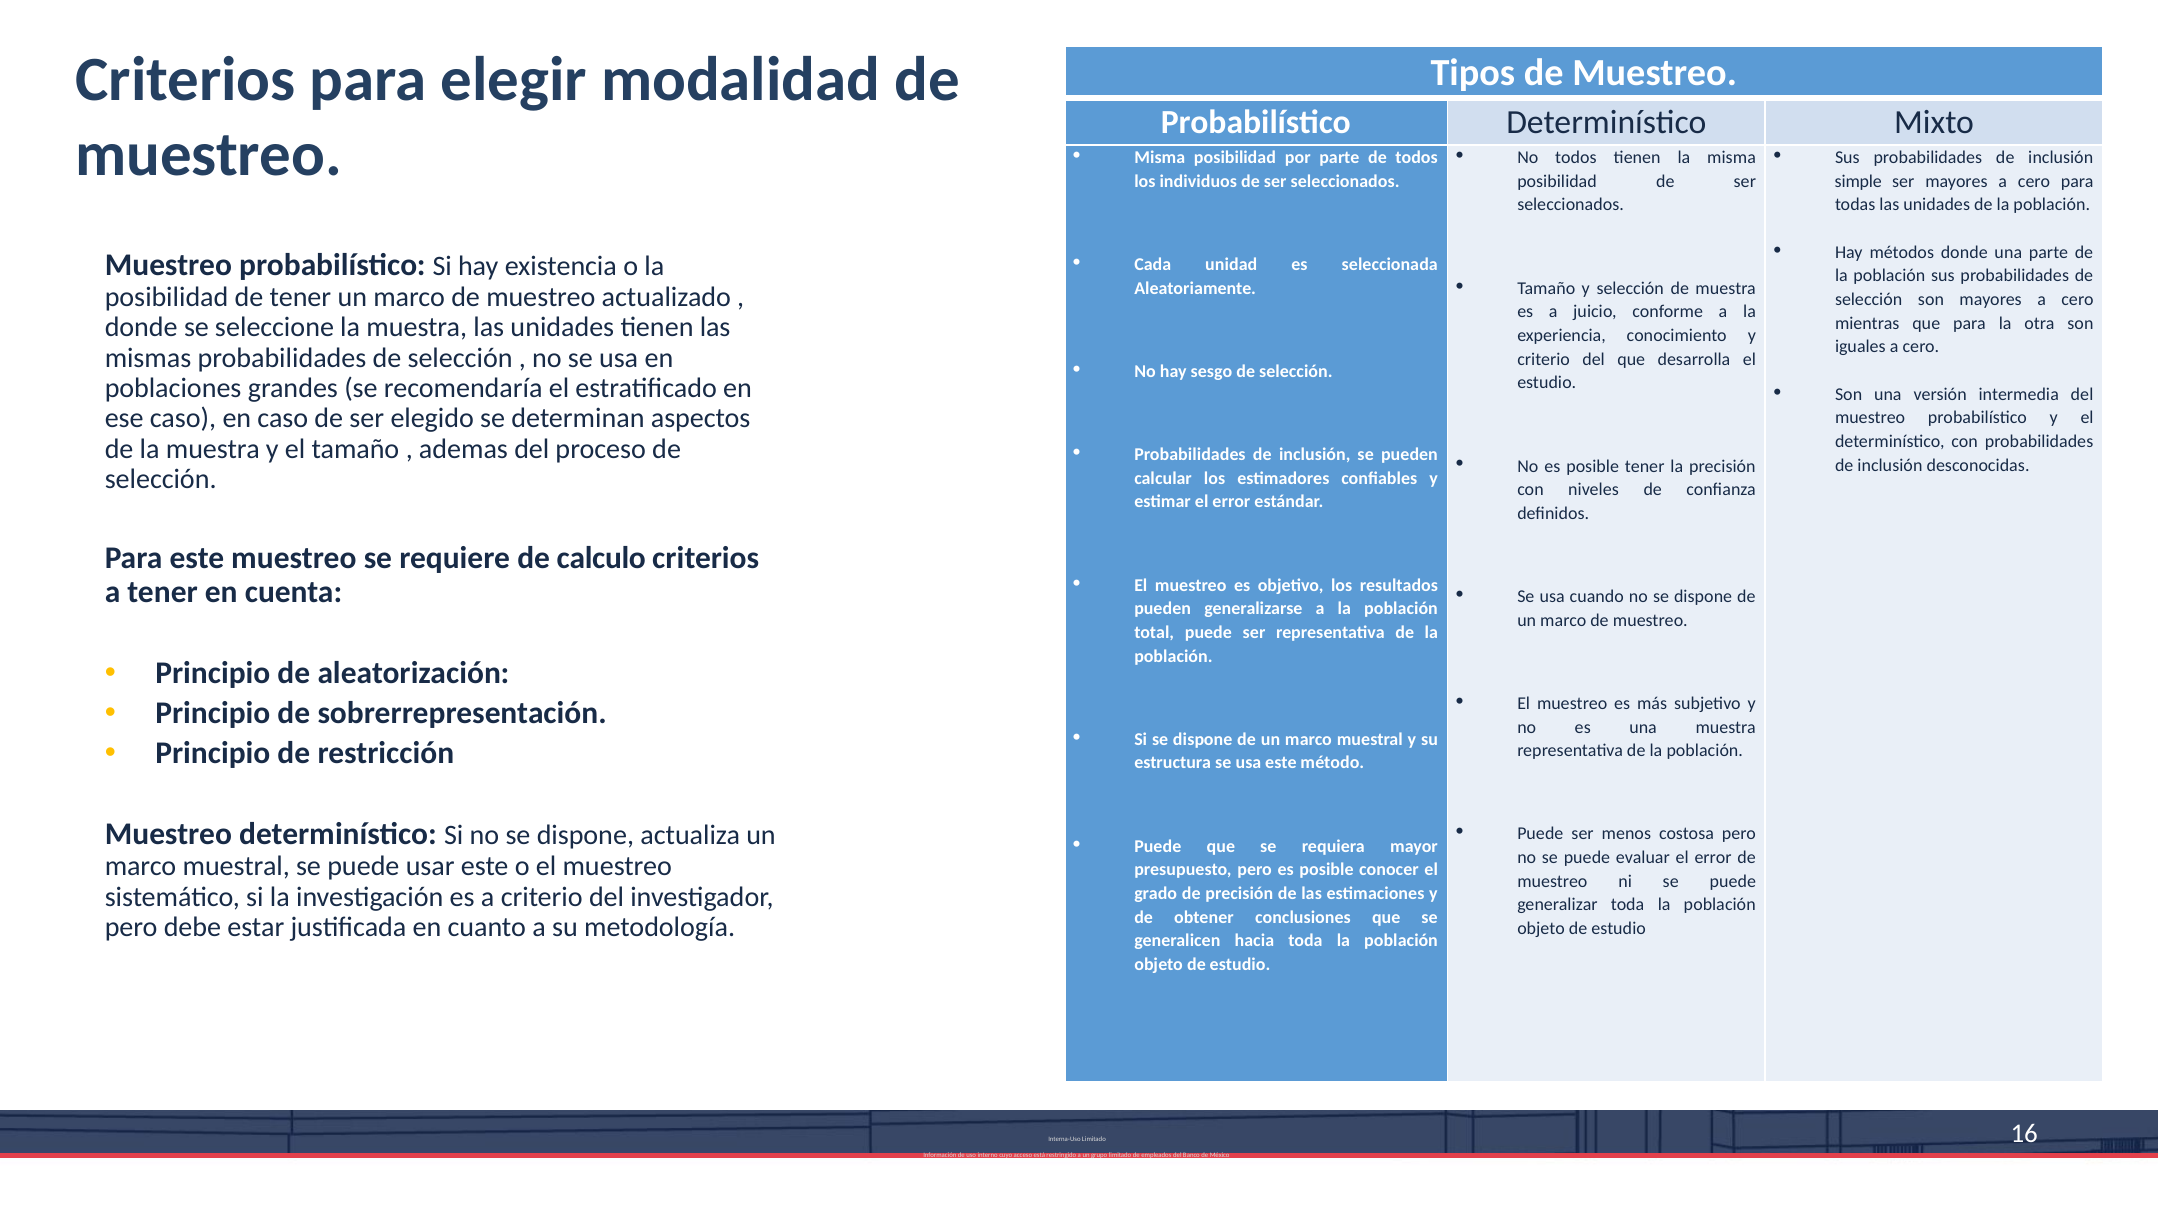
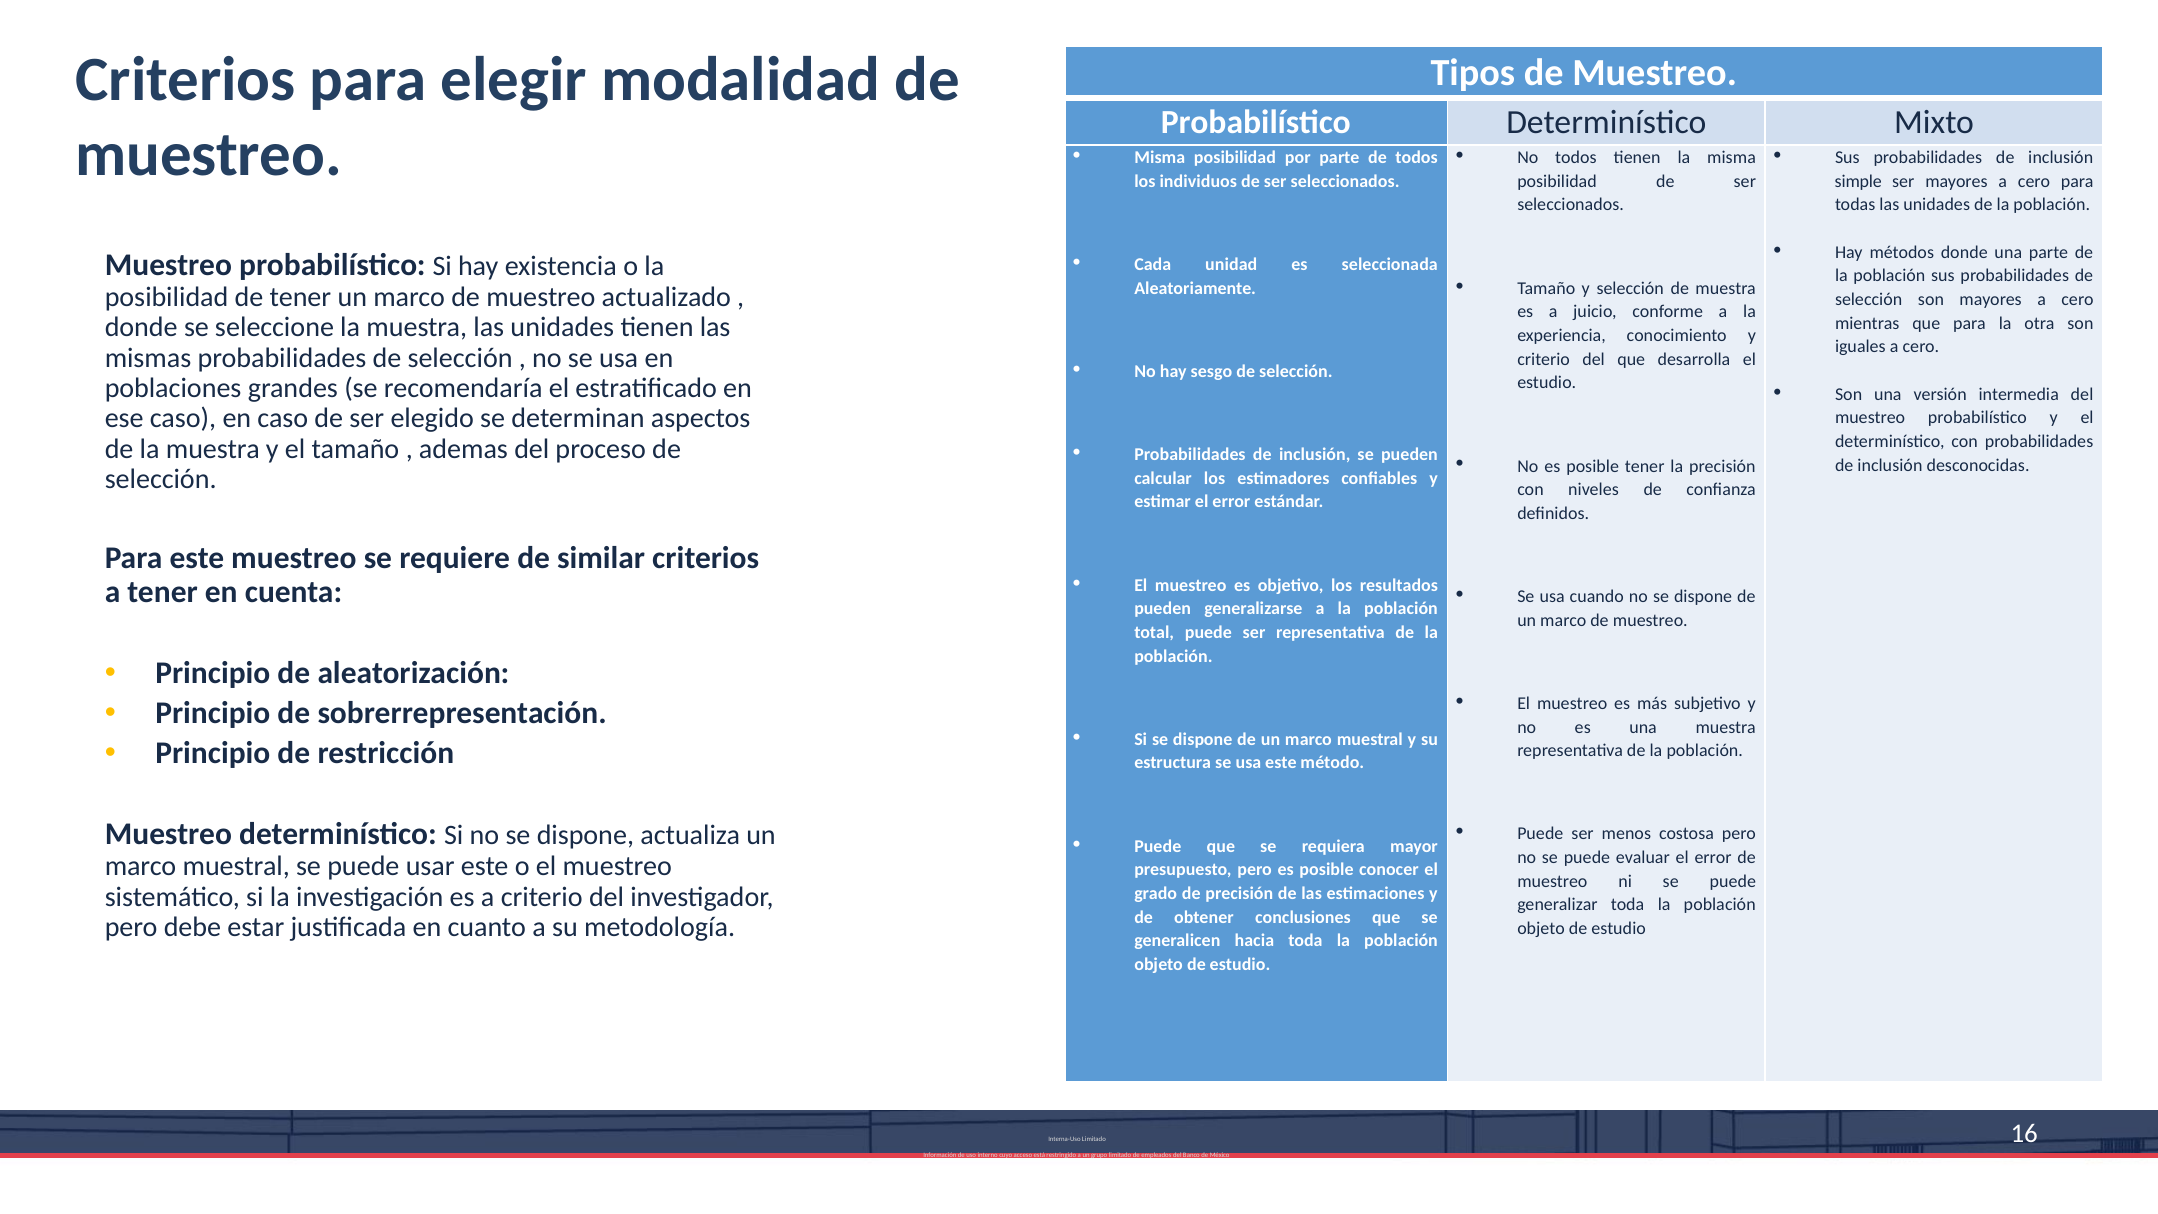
calculo: calculo -> similar (601, 558)
